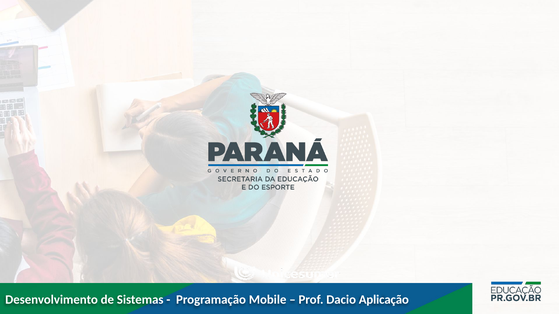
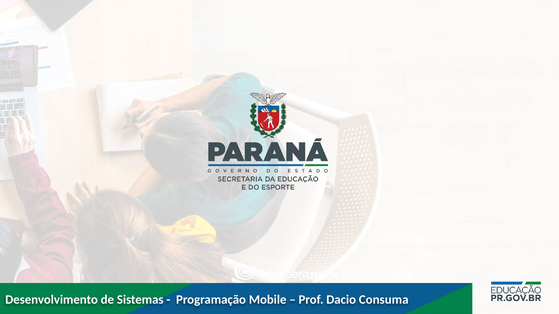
Aplicação: Aplicação -> Consuma (384, 300)
